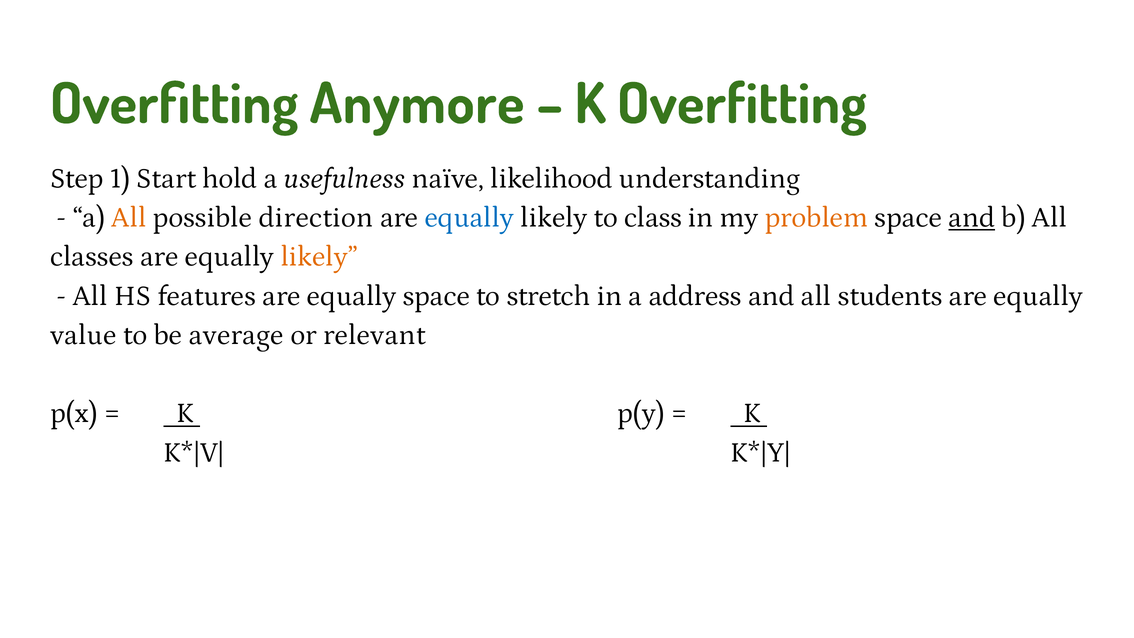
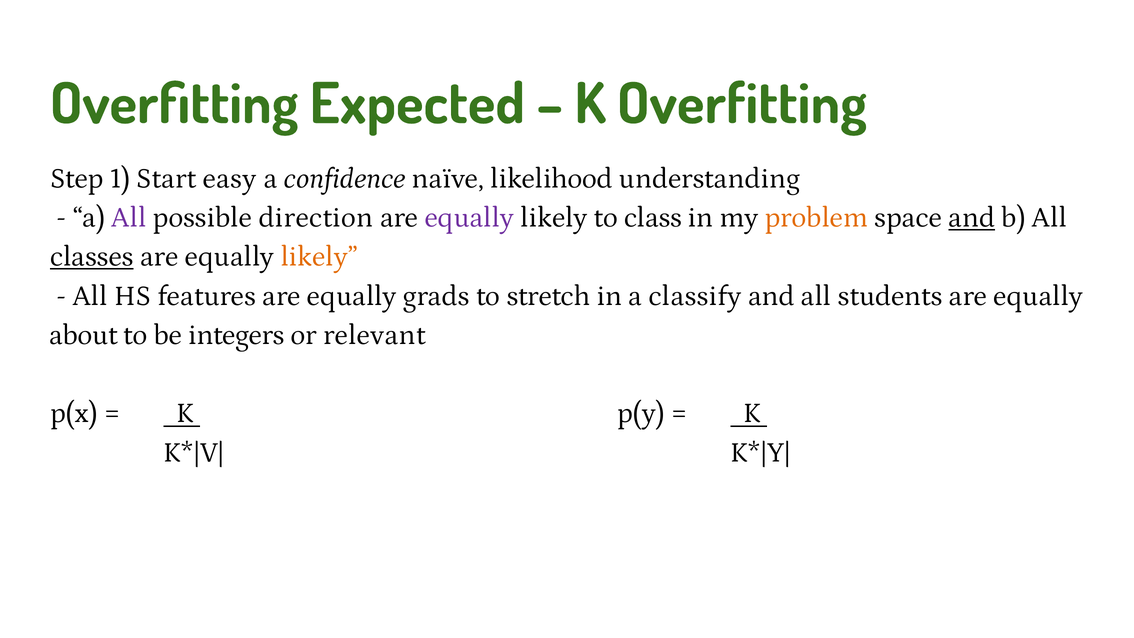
Anymore: Anymore -> Expected (417, 105)
hold: hold -> easy (230, 178)
usefulness: usefulness -> confidence (345, 178)
All colour: orange -> purple (129, 217)
equally colour: blue -> purple (469, 217)
classes underline: none -> present (92, 257)
equally space: space -> grads (436, 296)
address: address -> classify (695, 296)
value: value -> about (84, 335)
average: average -> integers (237, 335)
